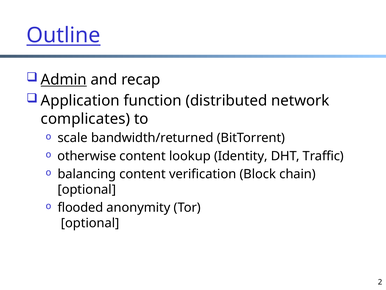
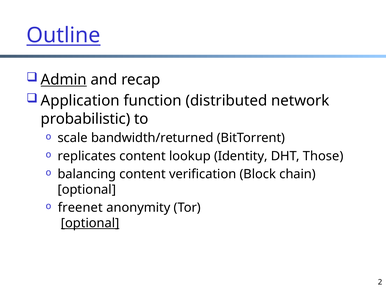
complicates: complicates -> probabilistic (85, 119)
otherwise: otherwise -> replicates (87, 156)
Traffic: Traffic -> Those (323, 156)
flooded: flooded -> freenet (80, 207)
optional underline: none -> present (90, 223)
